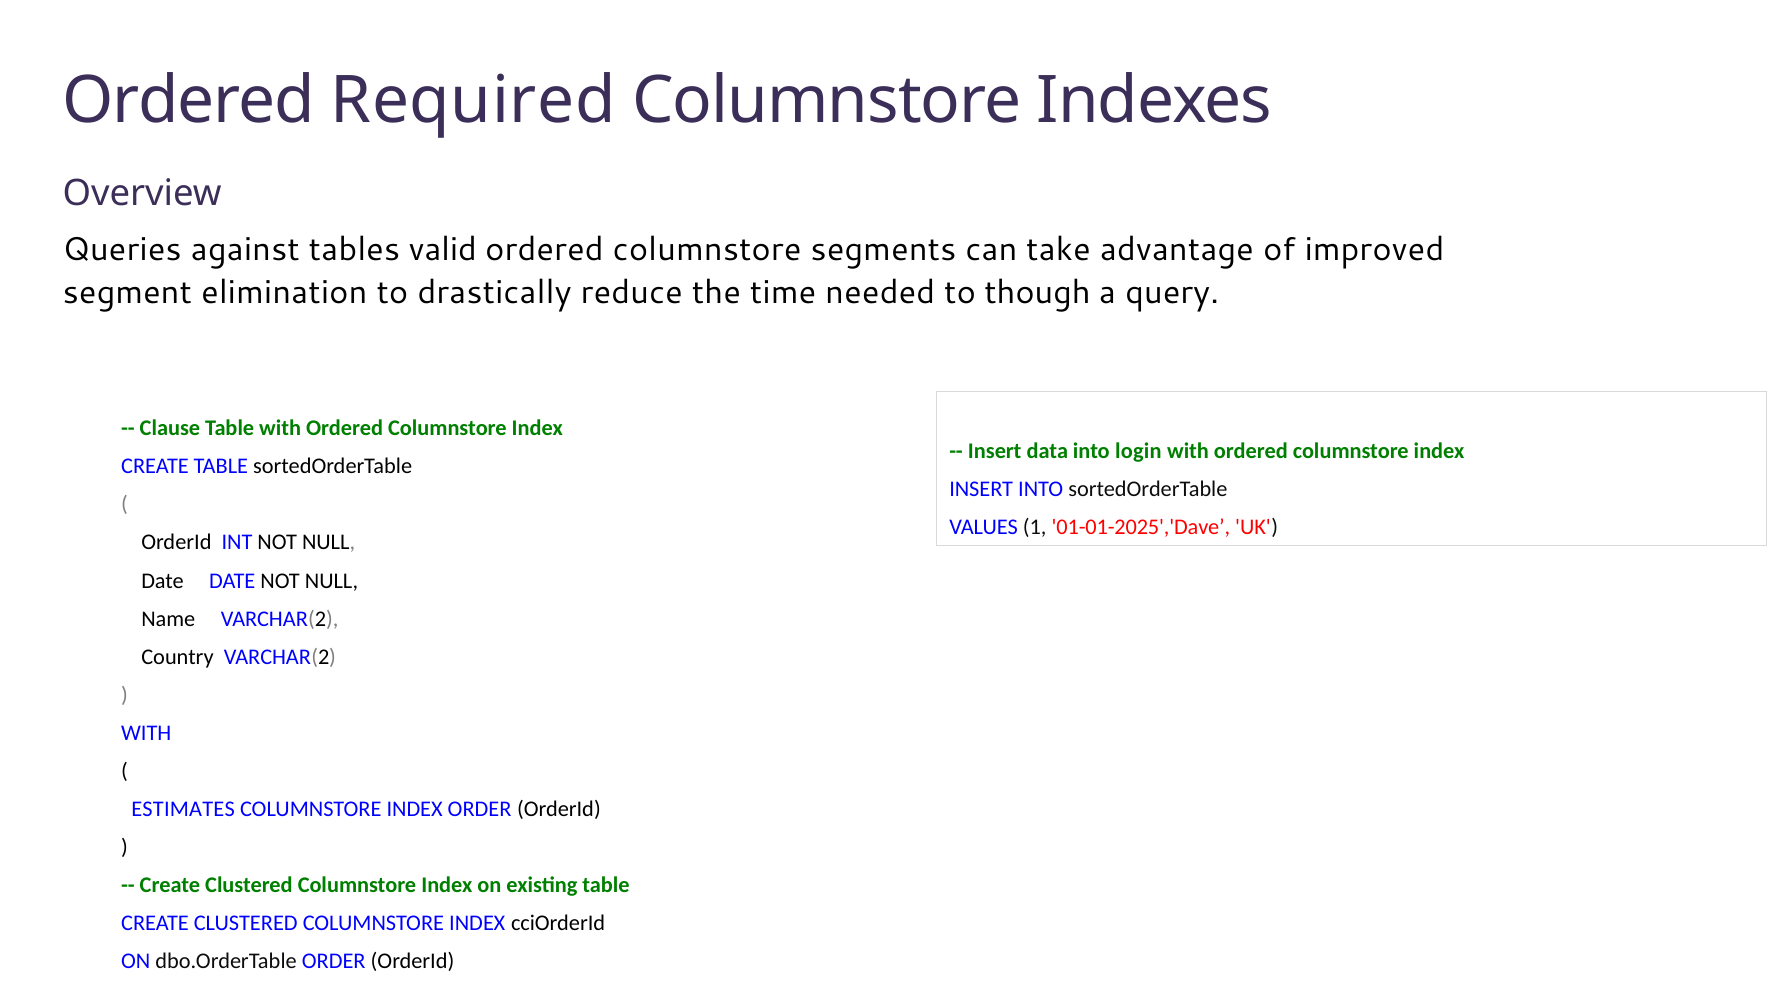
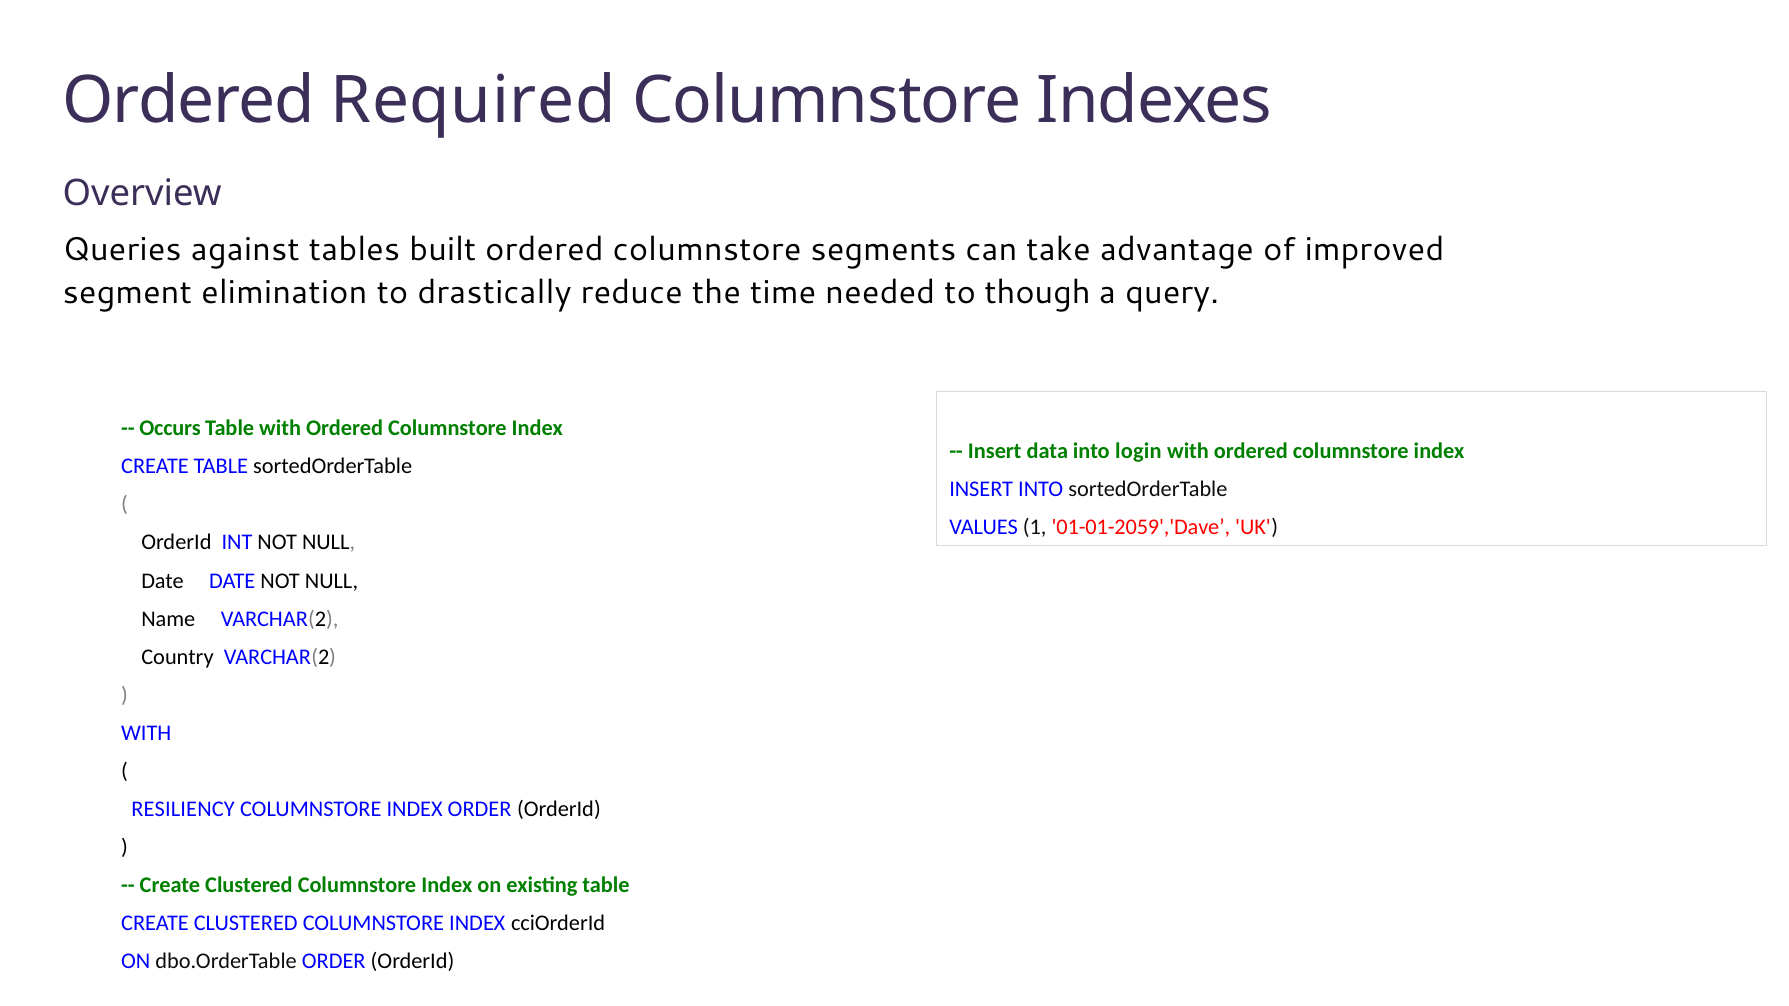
valid: valid -> built (443, 250)
Clause: Clause -> Occurs (170, 429)
01-01-2025','Dave: 01-01-2025','Dave -> 01-01-2059','Dave (1141, 527)
ESTIMATES: ESTIMATES -> RESILIENCY (183, 809)
